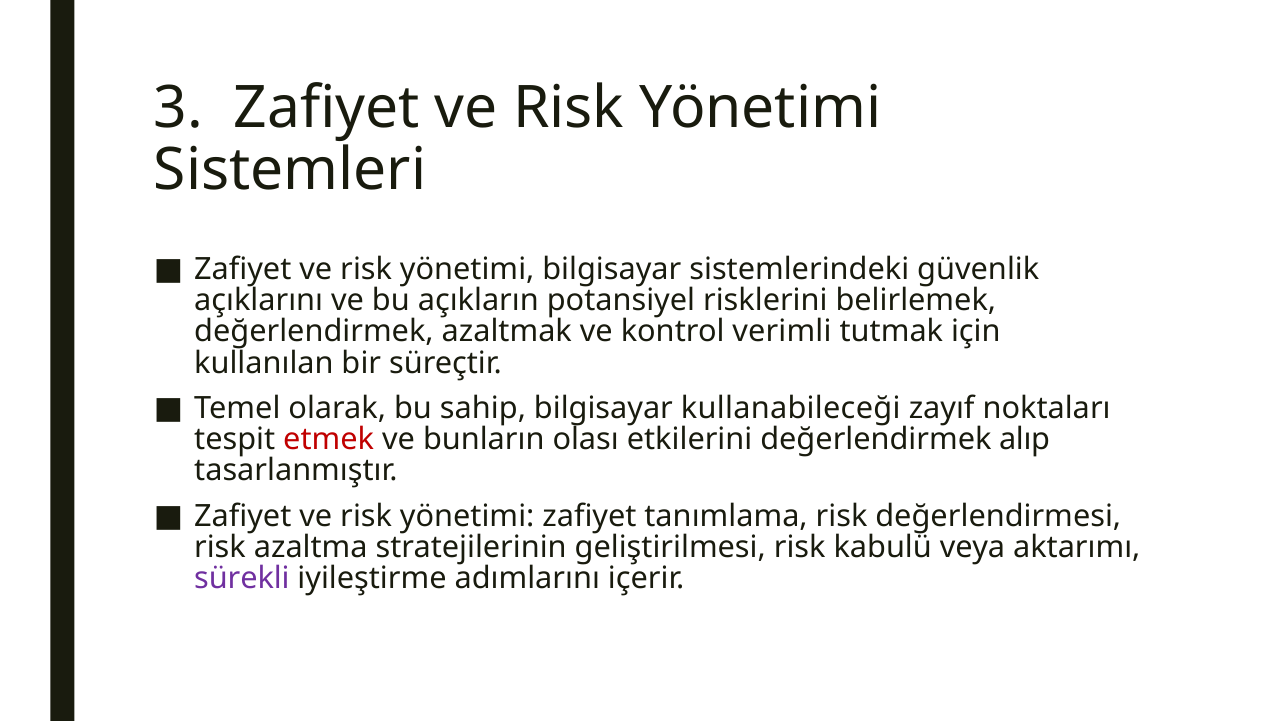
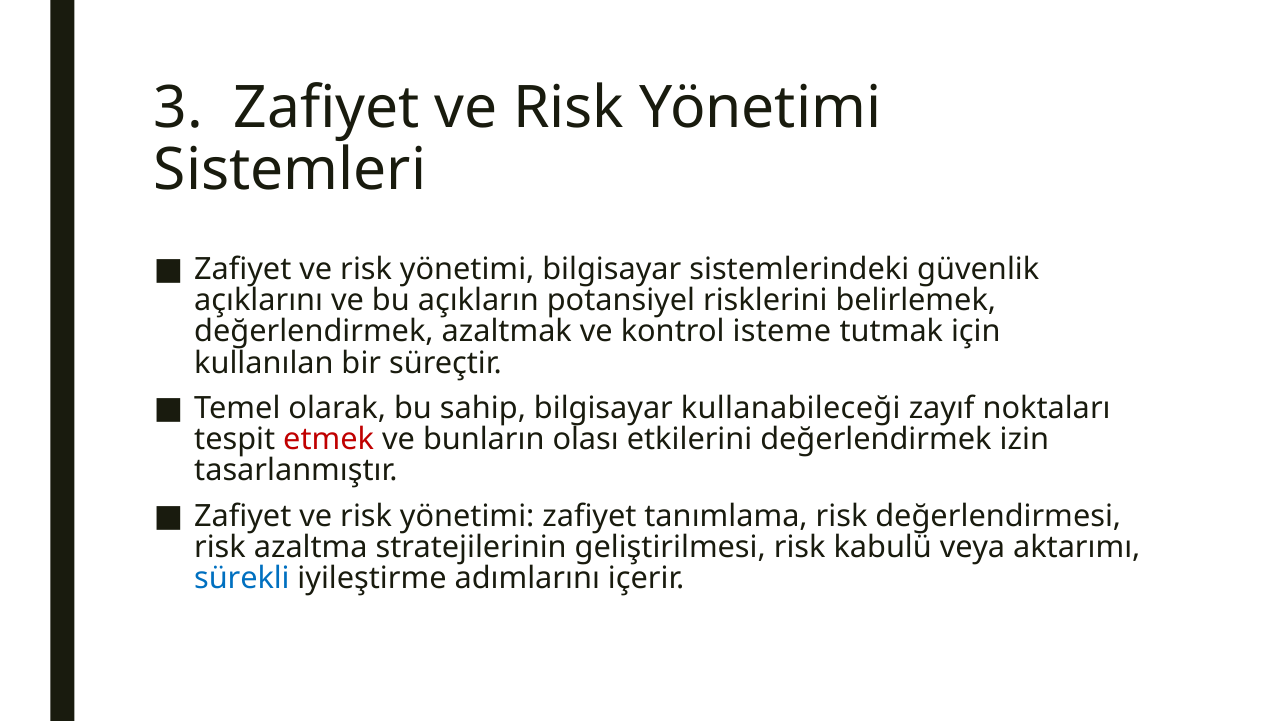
verimli: verimli -> isteme (782, 332)
alıp: alıp -> izin (1024, 440)
sürekli colour: purple -> blue (242, 579)
